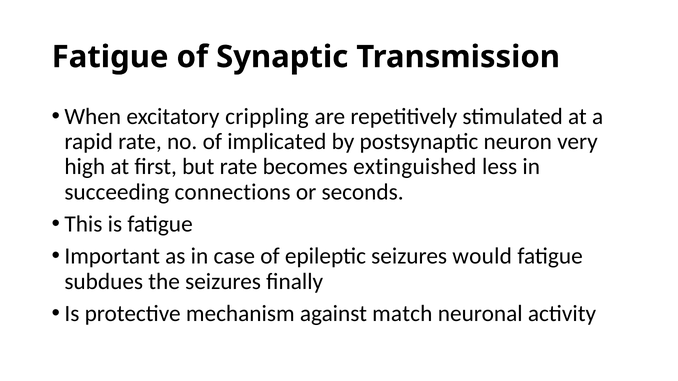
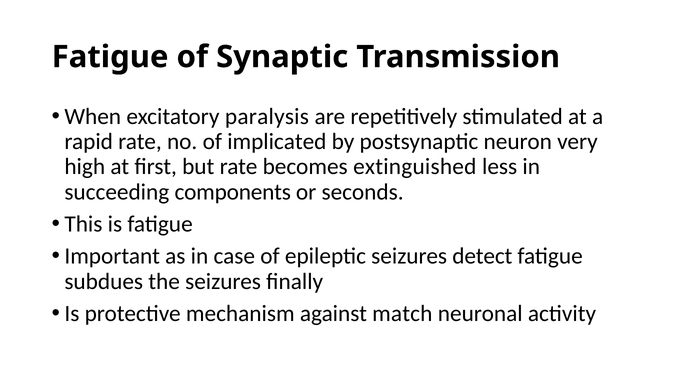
crippling: crippling -> paralysis (267, 117)
connections: connections -> components (233, 192)
would: would -> detect (482, 256)
